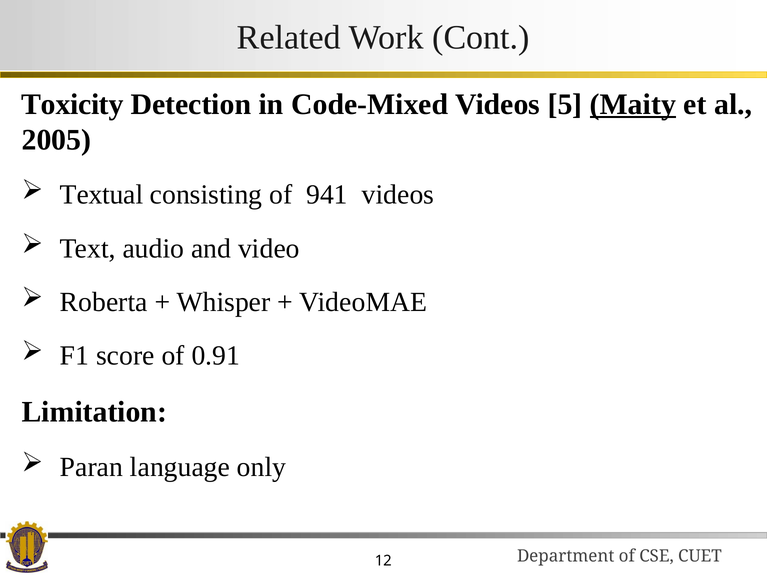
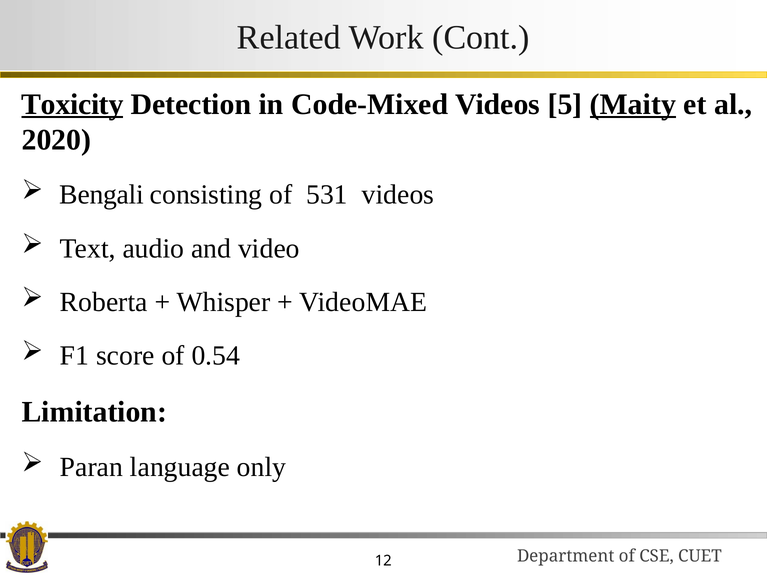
Toxicity underline: none -> present (72, 104)
2005: 2005 -> 2020 (56, 140)
Textual: Textual -> Bengali (102, 195)
941: 941 -> 531 (327, 195)
0.91: 0.91 -> 0.54 (216, 356)
